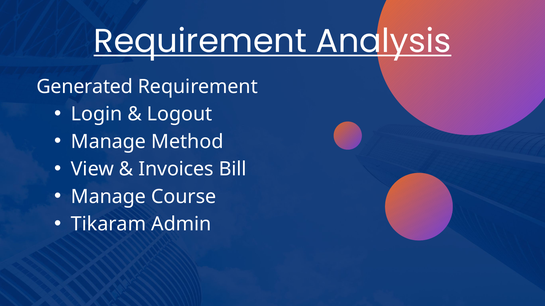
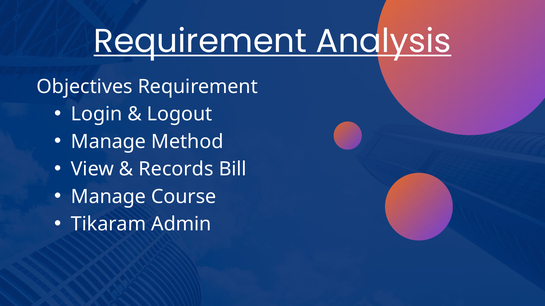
Generated: Generated -> Objectives (85, 87)
Invoices: Invoices -> Records (176, 169)
